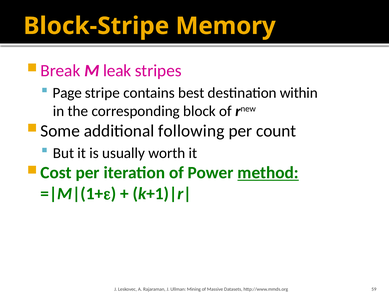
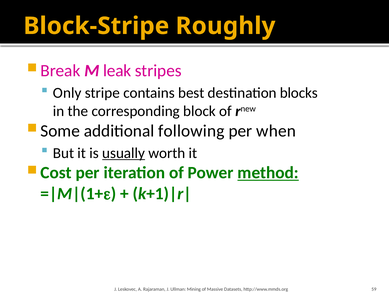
Memory: Memory -> Roughly (226, 26)
Page: Page -> Only (67, 93)
within: within -> blocks (299, 93)
count: count -> when (276, 131)
usually underline: none -> present (124, 153)
